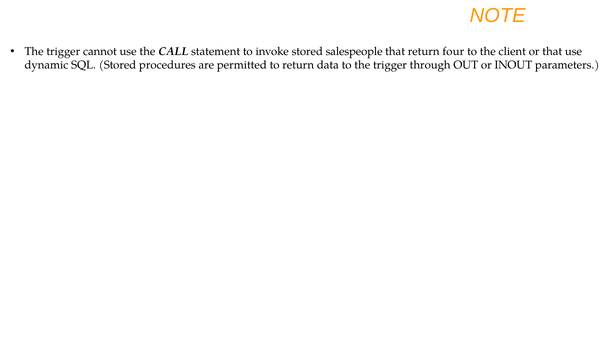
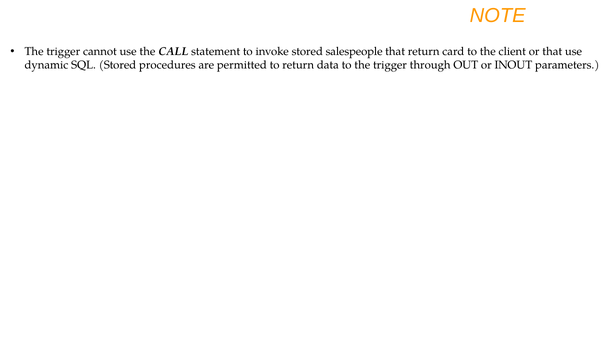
four: four -> card (453, 51)
